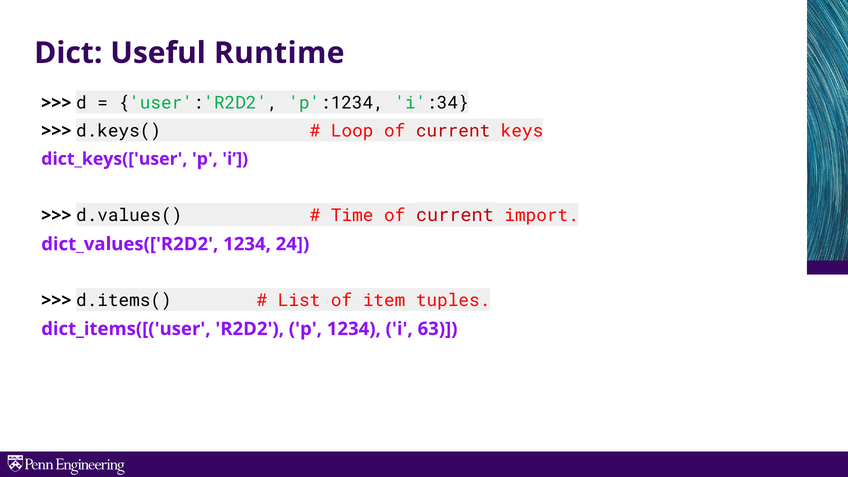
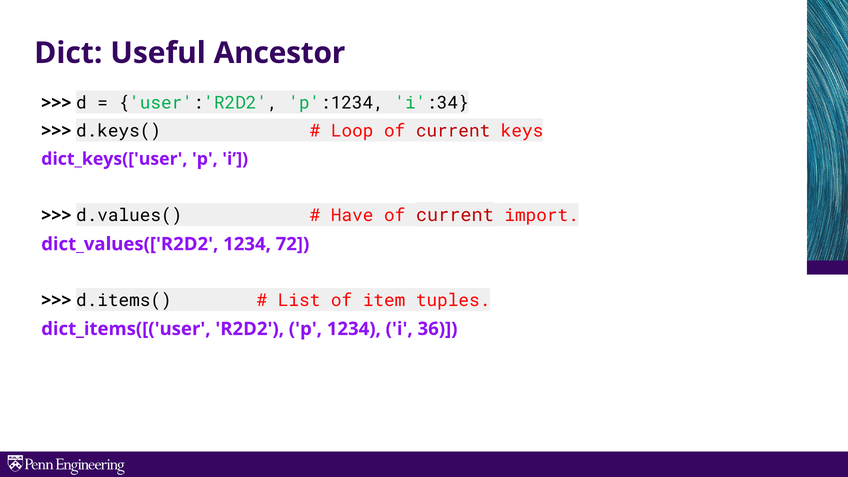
Runtime: Runtime -> Ancestor (280, 53)
Time: Time -> Have (352, 216)
24: 24 -> 72 (292, 244)
63: 63 -> 36 (438, 329)
